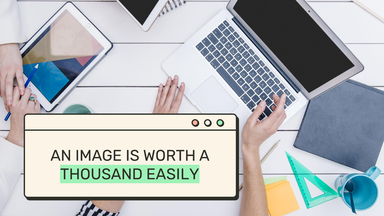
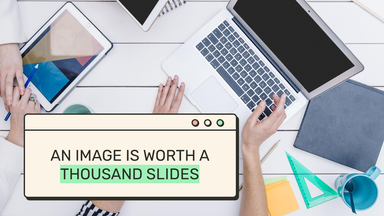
EASILY: EASILY -> SLIDES (173, 174)
